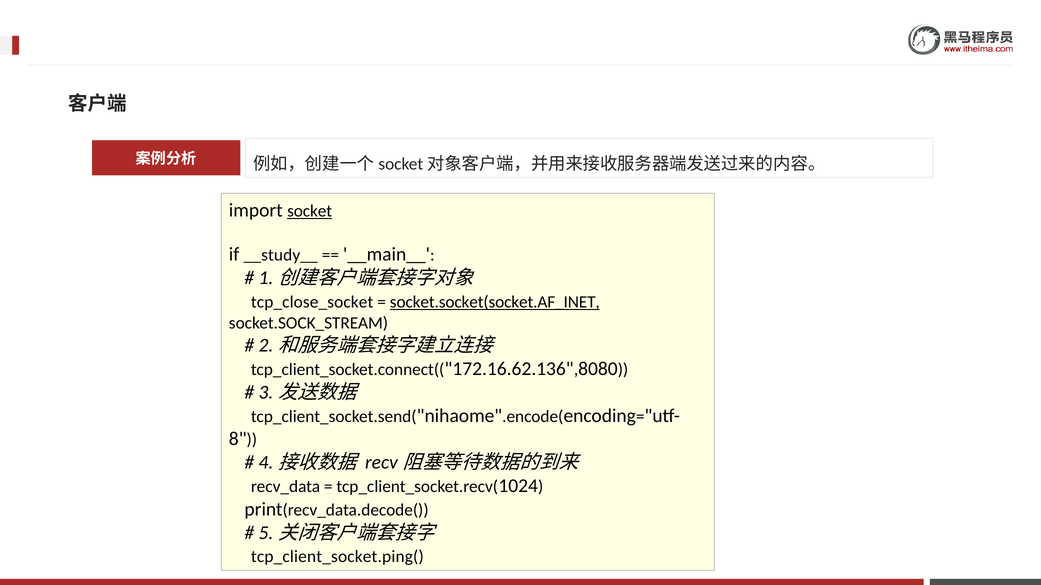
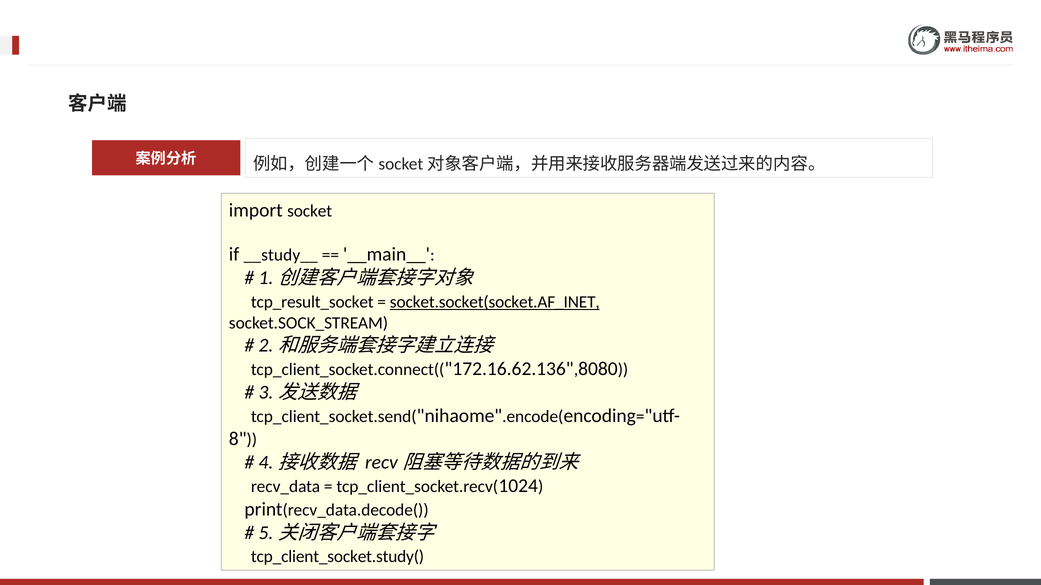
socket underline: present -> none (310, 211)
tcp_close_socket: tcp_close_socket -> tcp_result_socket (312, 302)
tcp_client_socket.ping(: tcp_client_socket.ping( -> tcp_client_socket.study( (338, 557)
